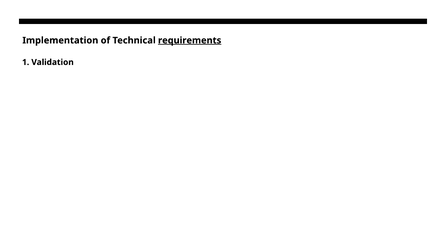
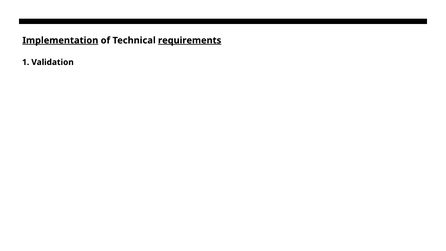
Implementation underline: none -> present (60, 40)
